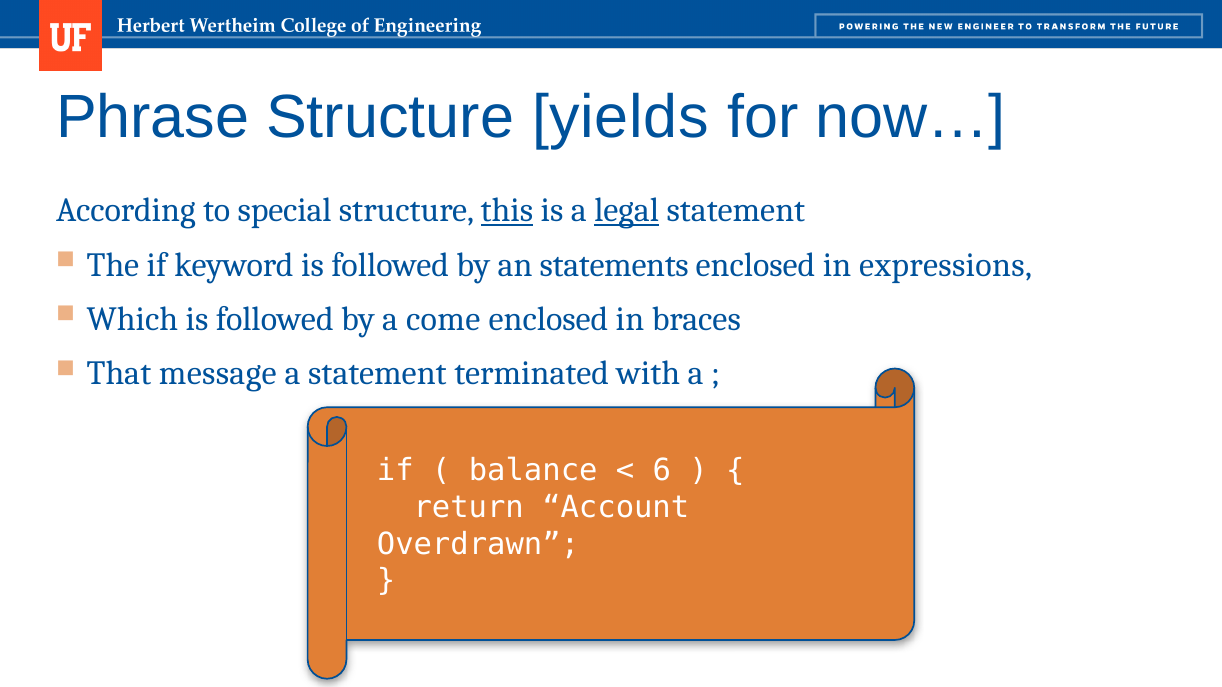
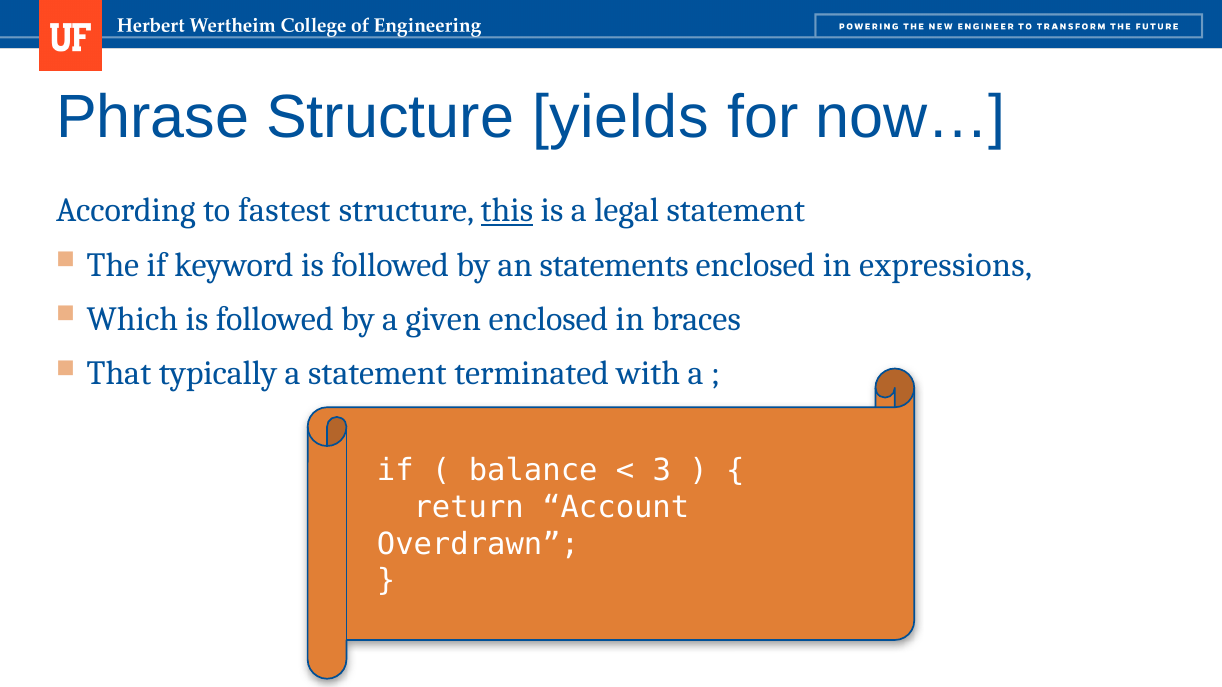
special: special -> fastest (284, 211)
legal underline: present -> none (627, 211)
come: come -> given (443, 319)
message: message -> typically (218, 374)
6: 6 -> 3 (662, 471)
